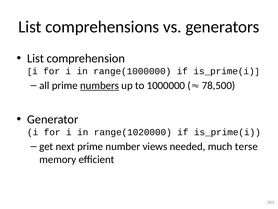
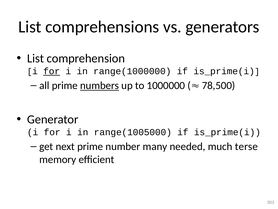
for underline: none -> present (52, 71)
range(1020000: range(1020000 -> range(1005000 (133, 132)
views: views -> many (155, 146)
